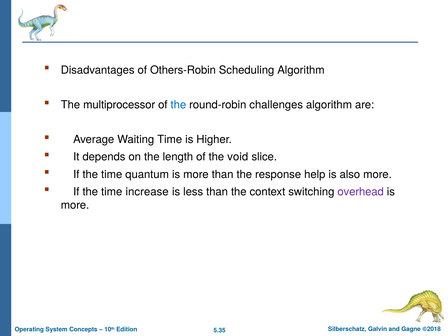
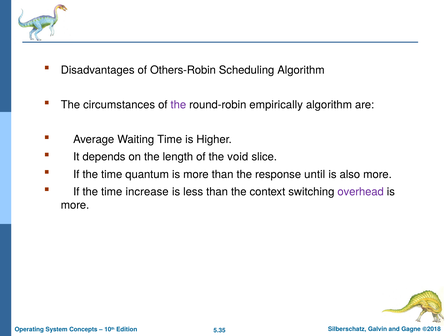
multiprocessor: multiprocessor -> circumstances (119, 105)
the colour: blue -> purple (178, 105)
challenges: challenges -> empirically (276, 105)
help: help -> until (315, 174)
